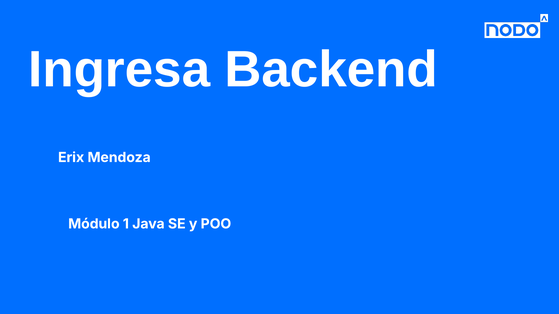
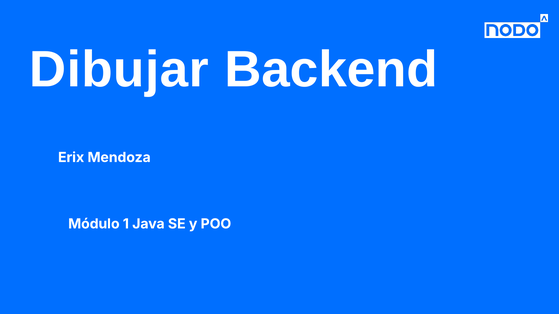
Ingresa: Ingresa -> Dibujar (119, 70)
